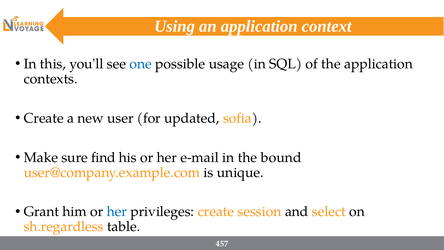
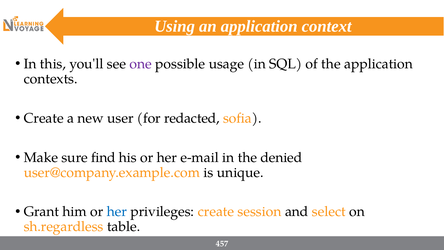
one colour: blue -> purple (141, 64)
updated: updated -> redacted (192, 118)
bound: bound -> denied (281, 157)
